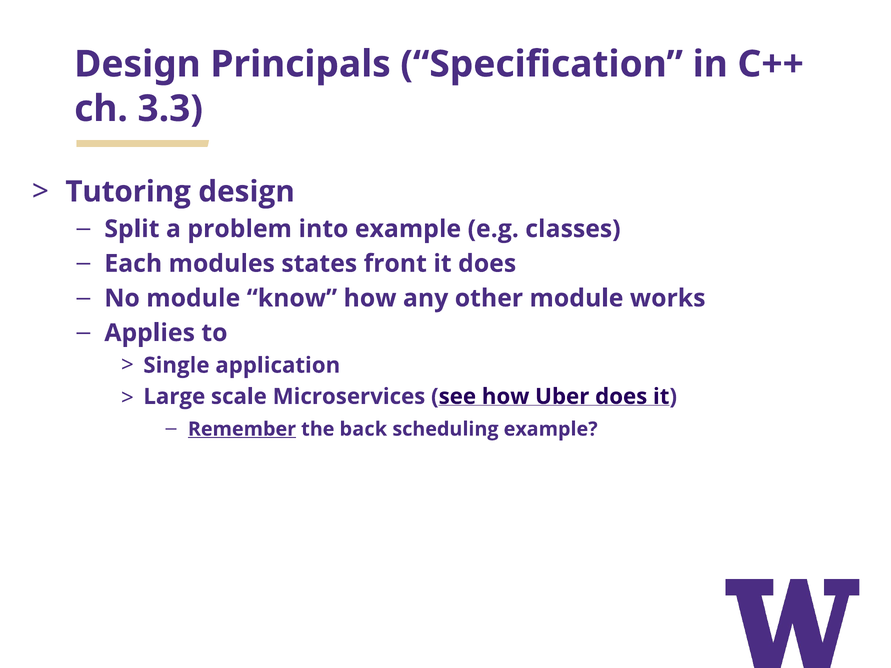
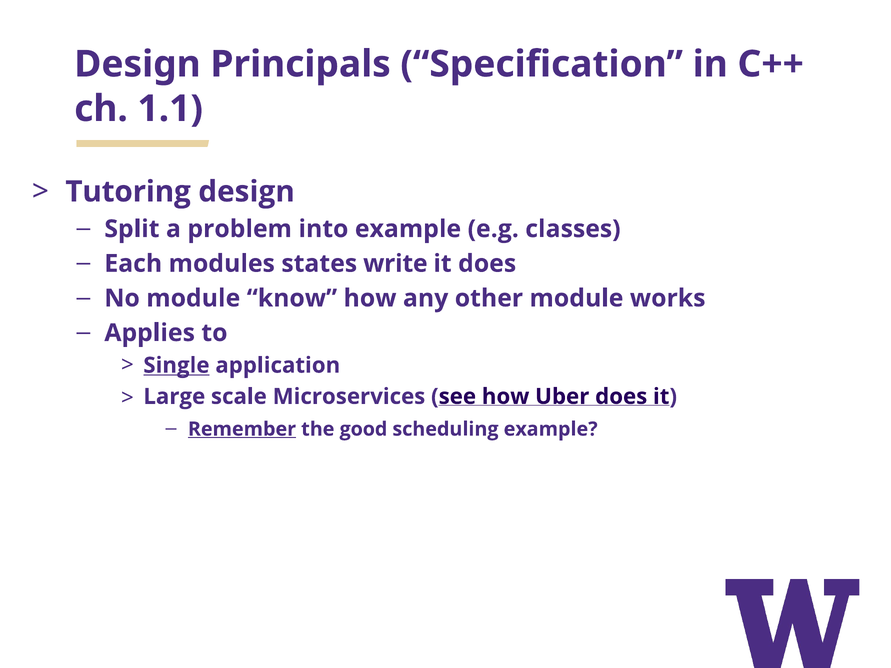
3.3: 3.3 -> 1.1 (170, 109)
front: front -> write (395, 264)
Single underline: none -> present (176, 366)
back: back -> good (363, 429)
